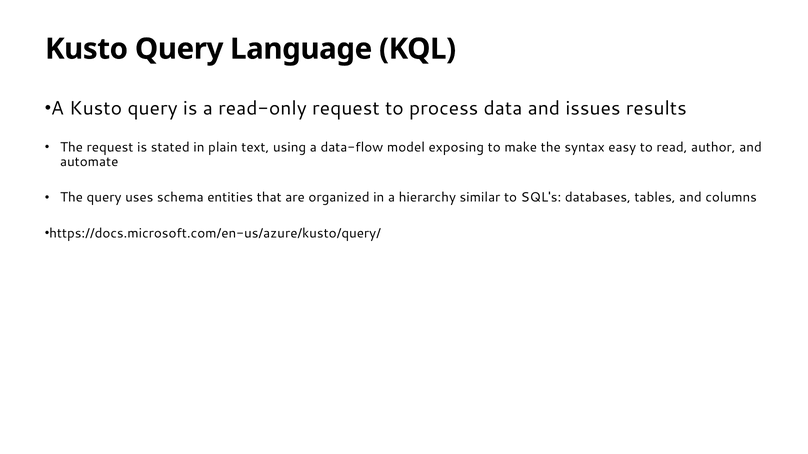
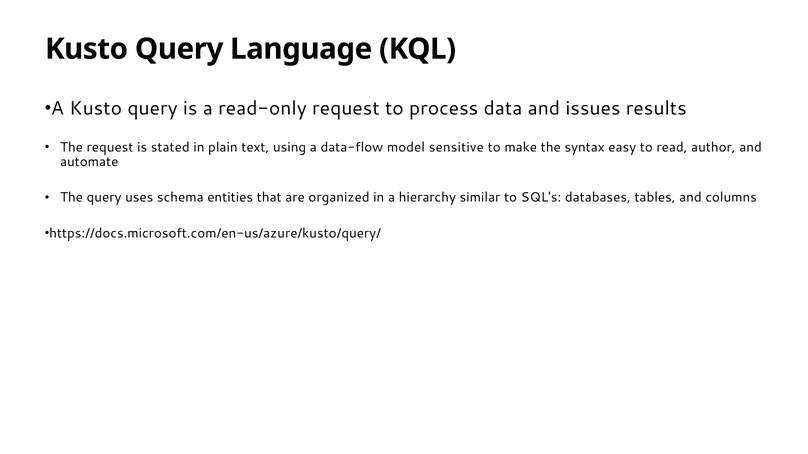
exposing: exposing -> sensitive (456, 147)
